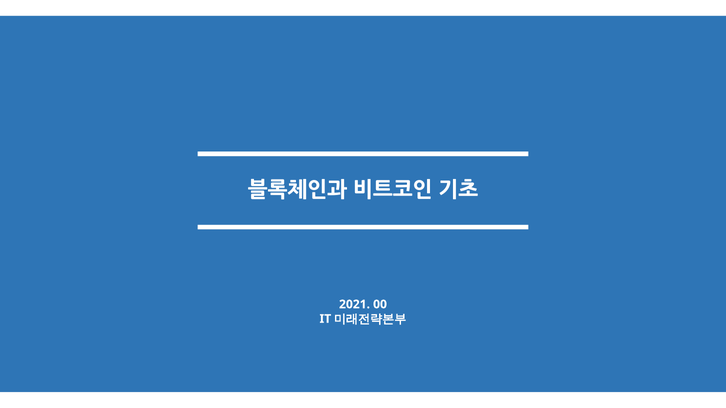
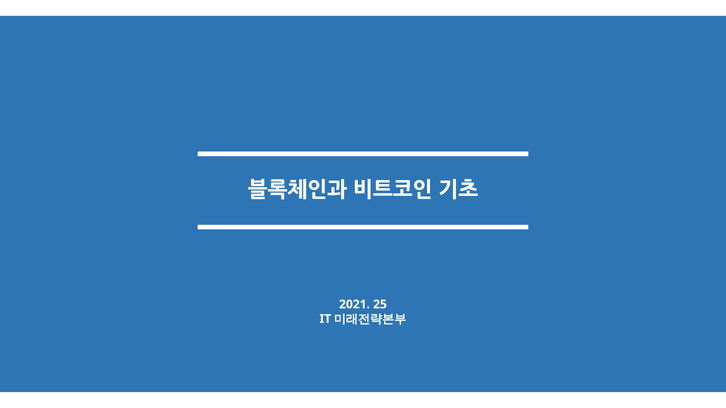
00: 00 -> 25 (380, 305)
